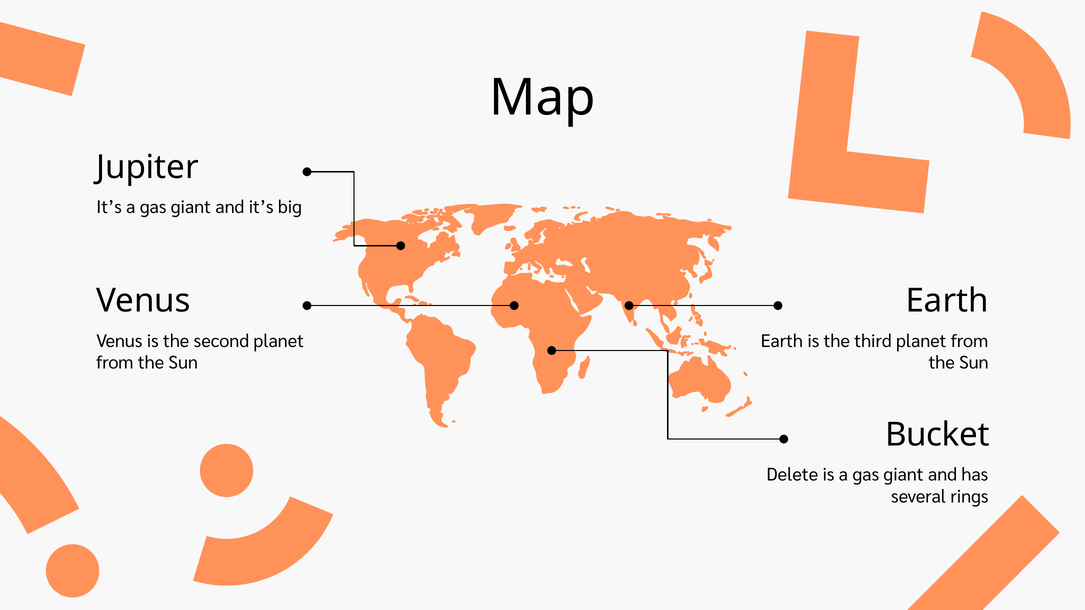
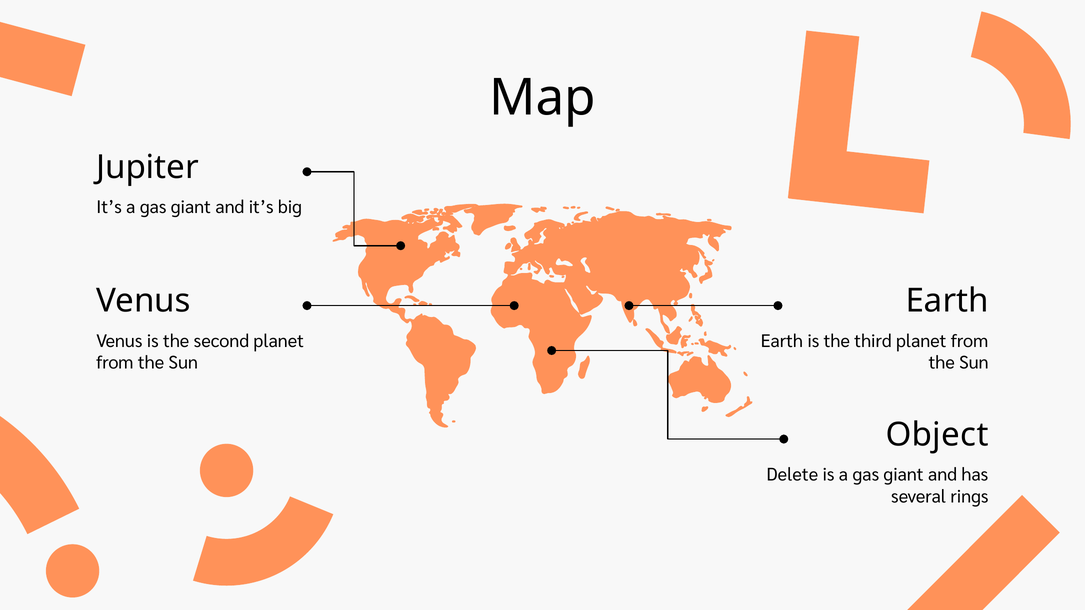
Bucket: Bucket -> Object (937, 435)
